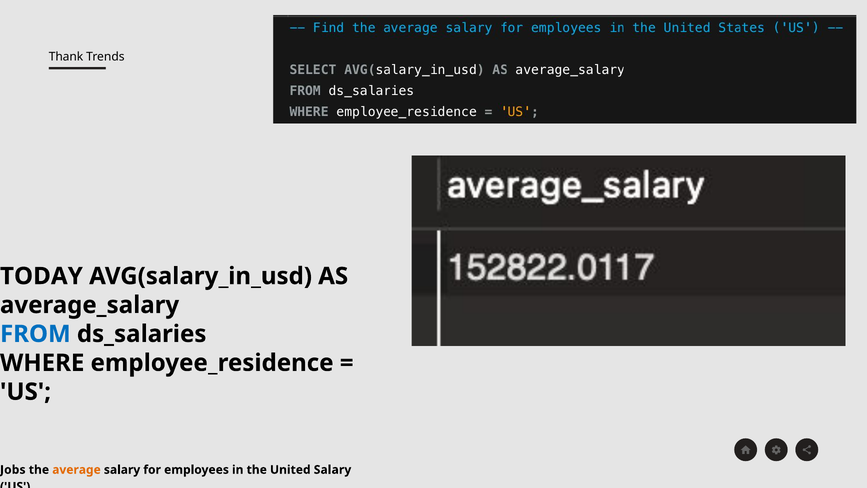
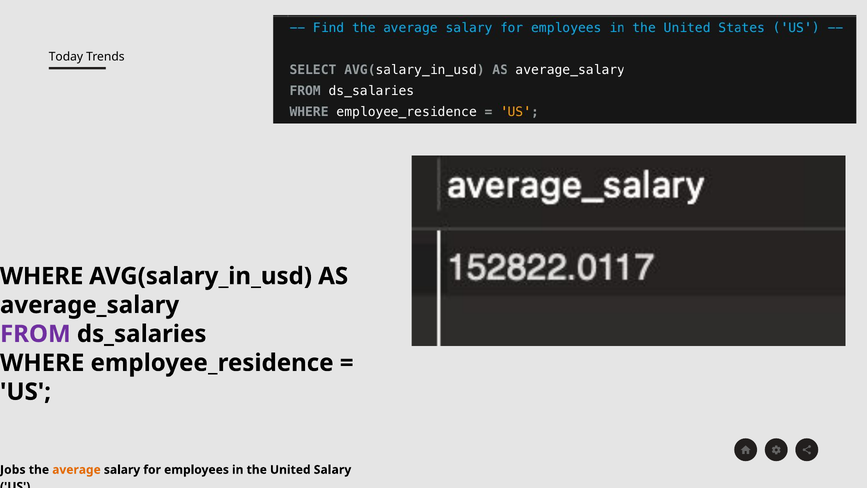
Thank: Thank -> Today (66, 57)
TODAY: TODAY -> WHERE (42, 276)
FROM colour: blue -> purple (35, 334)
